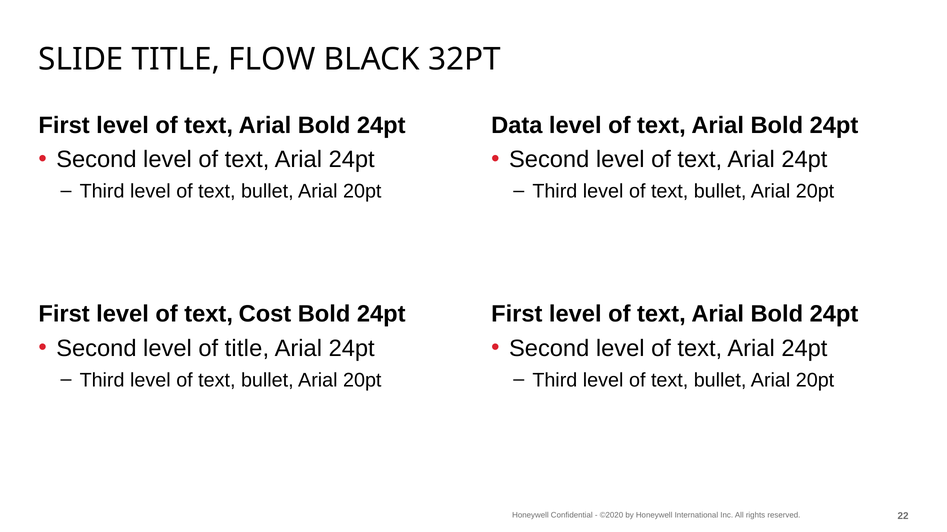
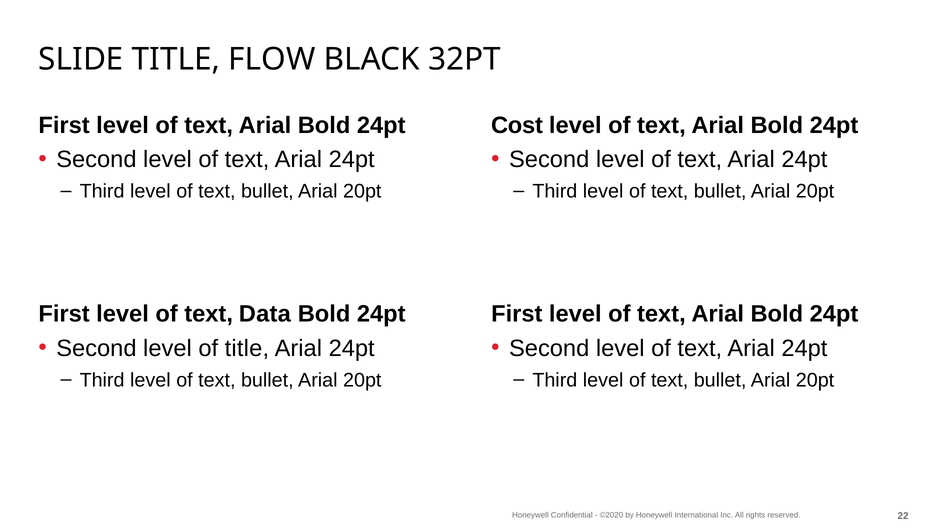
Data: Data -> Cost (517, 125)
Cost: Cost -> Data (265, 314)
